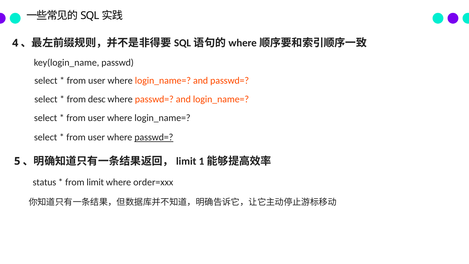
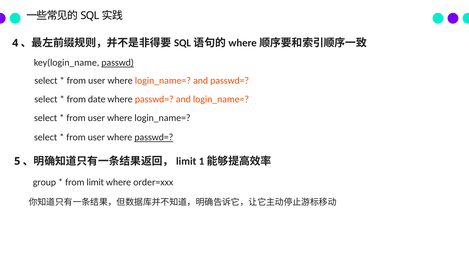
passwd underline: none -> present (118, 63)
desc: desc -> date (97, 99)
status: status -> group (44, 182)
